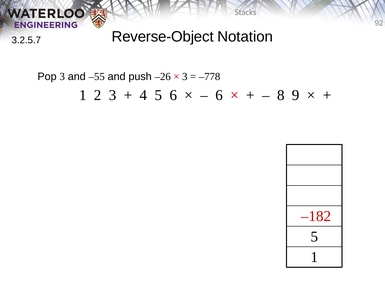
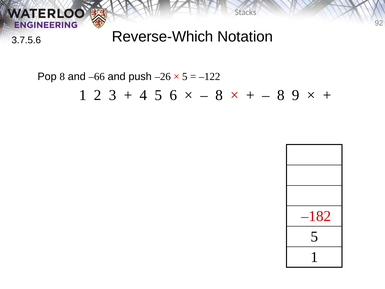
Reverse-Object: Reverse-Object -> Reverse-Which (163, 37)
3.2.5.7: 3.2.5.7 -> 3.7.5.6 (26, 40)
Pop 3: 3 -> 8 (62, 76)
–55: –55 -> –66 (97, 76)
3: 3 -> 5 (185, 76)
–778: –778 -> –122 (210, 76)
6: 6 -> 8 (219, 95)
